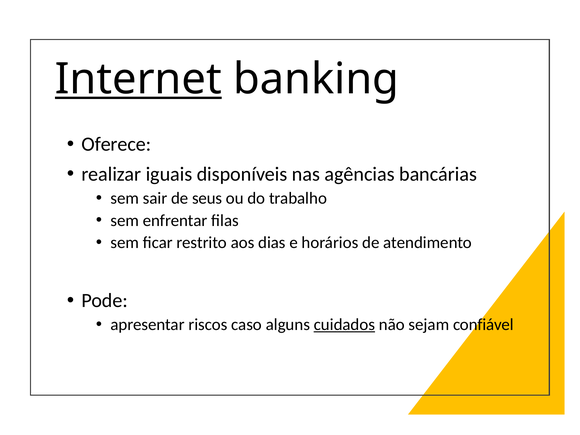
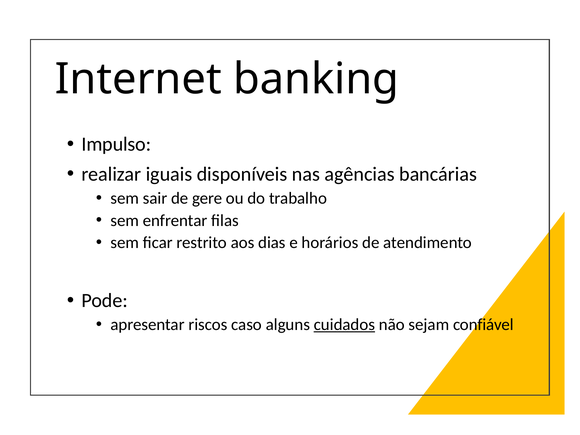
Internet underline: present -> none (138, 79)
Oferece: Oferece -> Impulso (116, 144)
seus: seus -> gere (207, 198)
